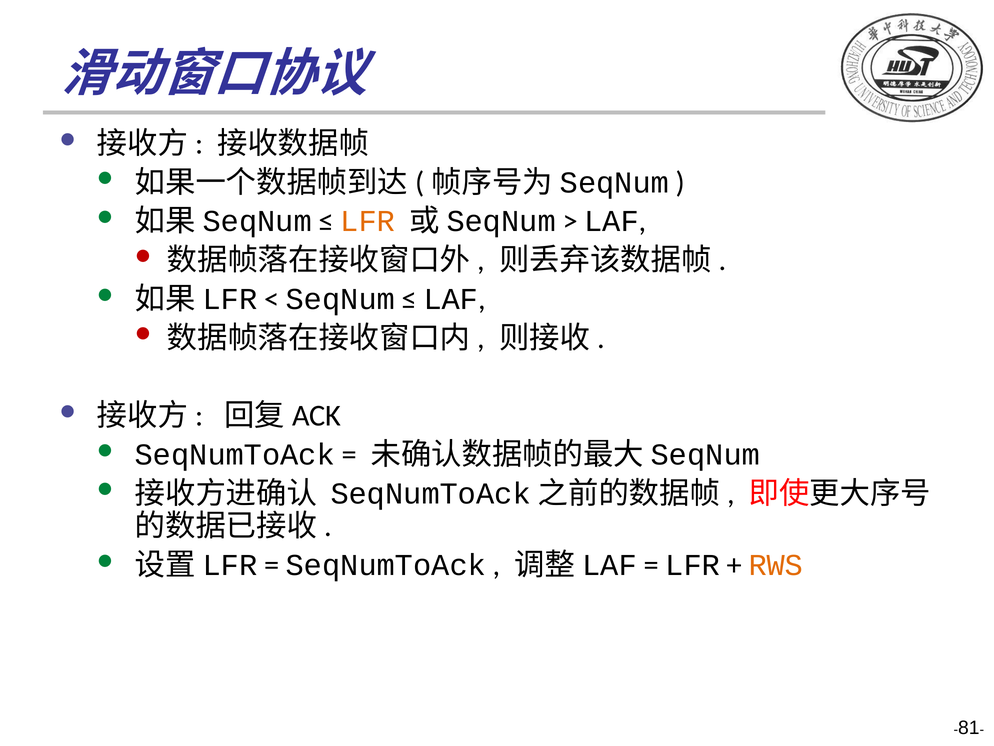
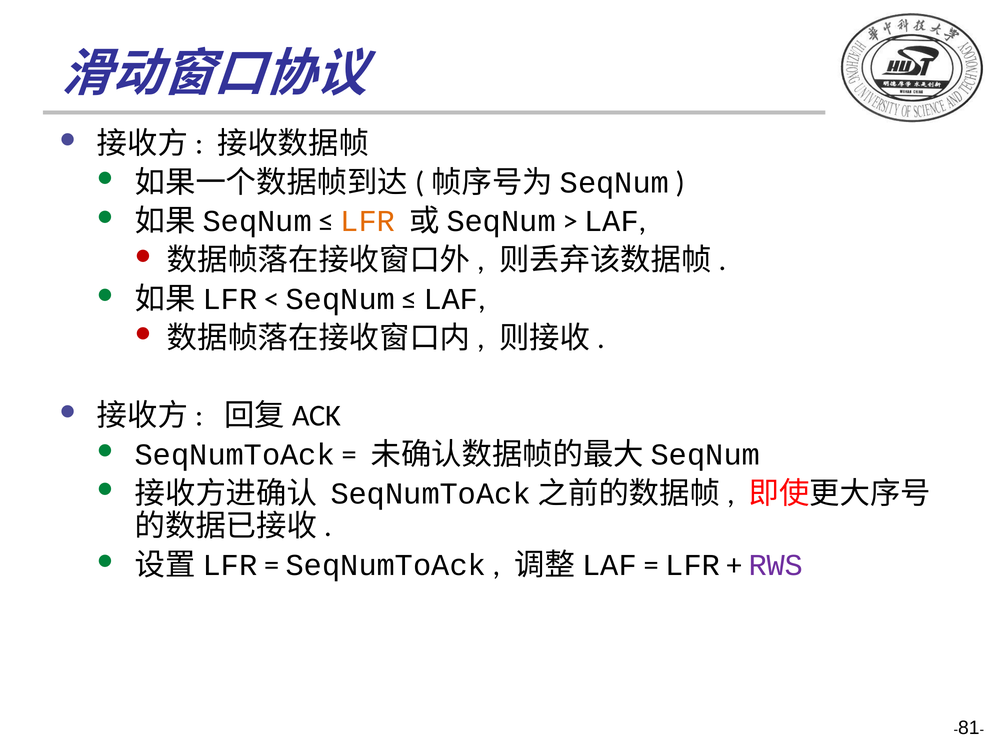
RWS colour: orange -> purple (776, 565)
